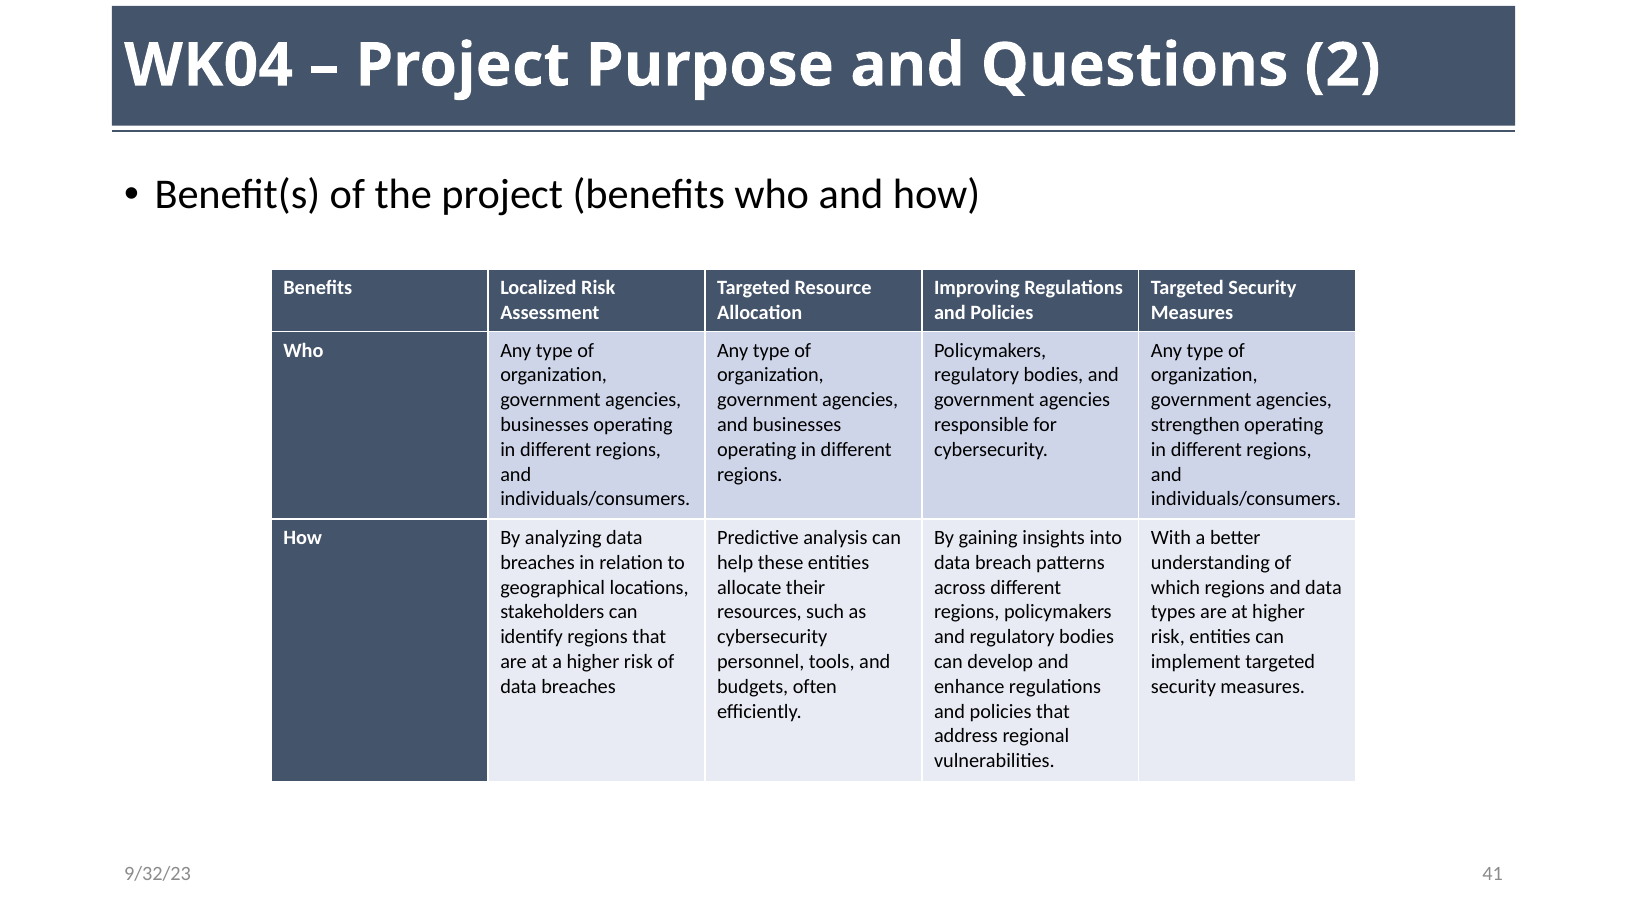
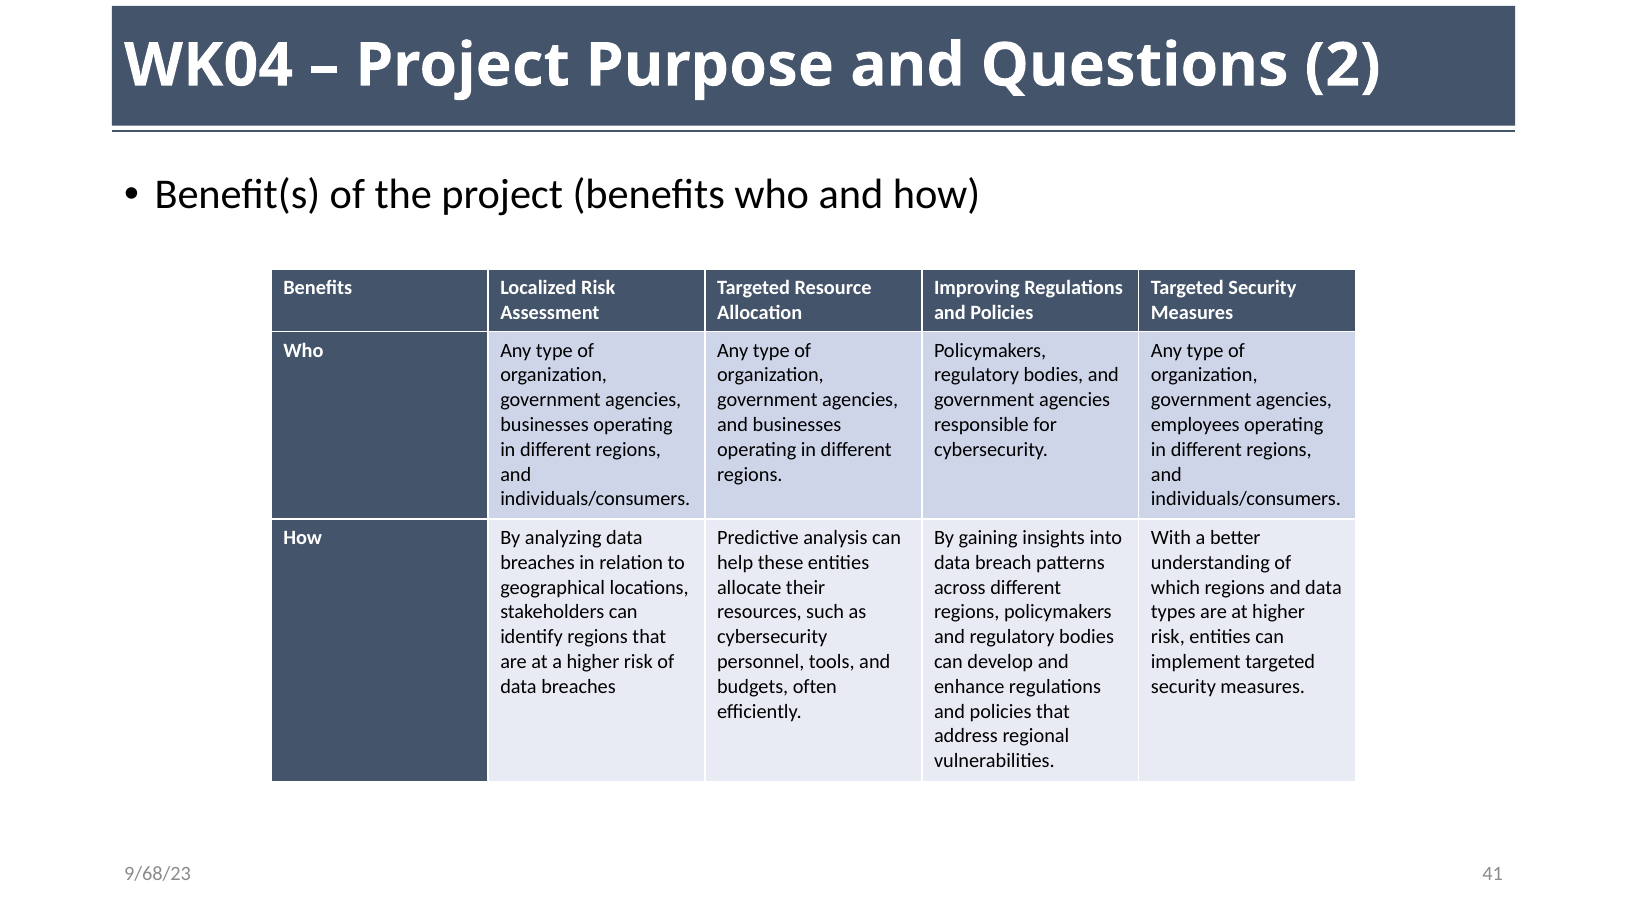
strengthen: strengthen -> employees (1195, 425)
9/32/23: 9/32/23 -> 9/68/23 (158, 874)
